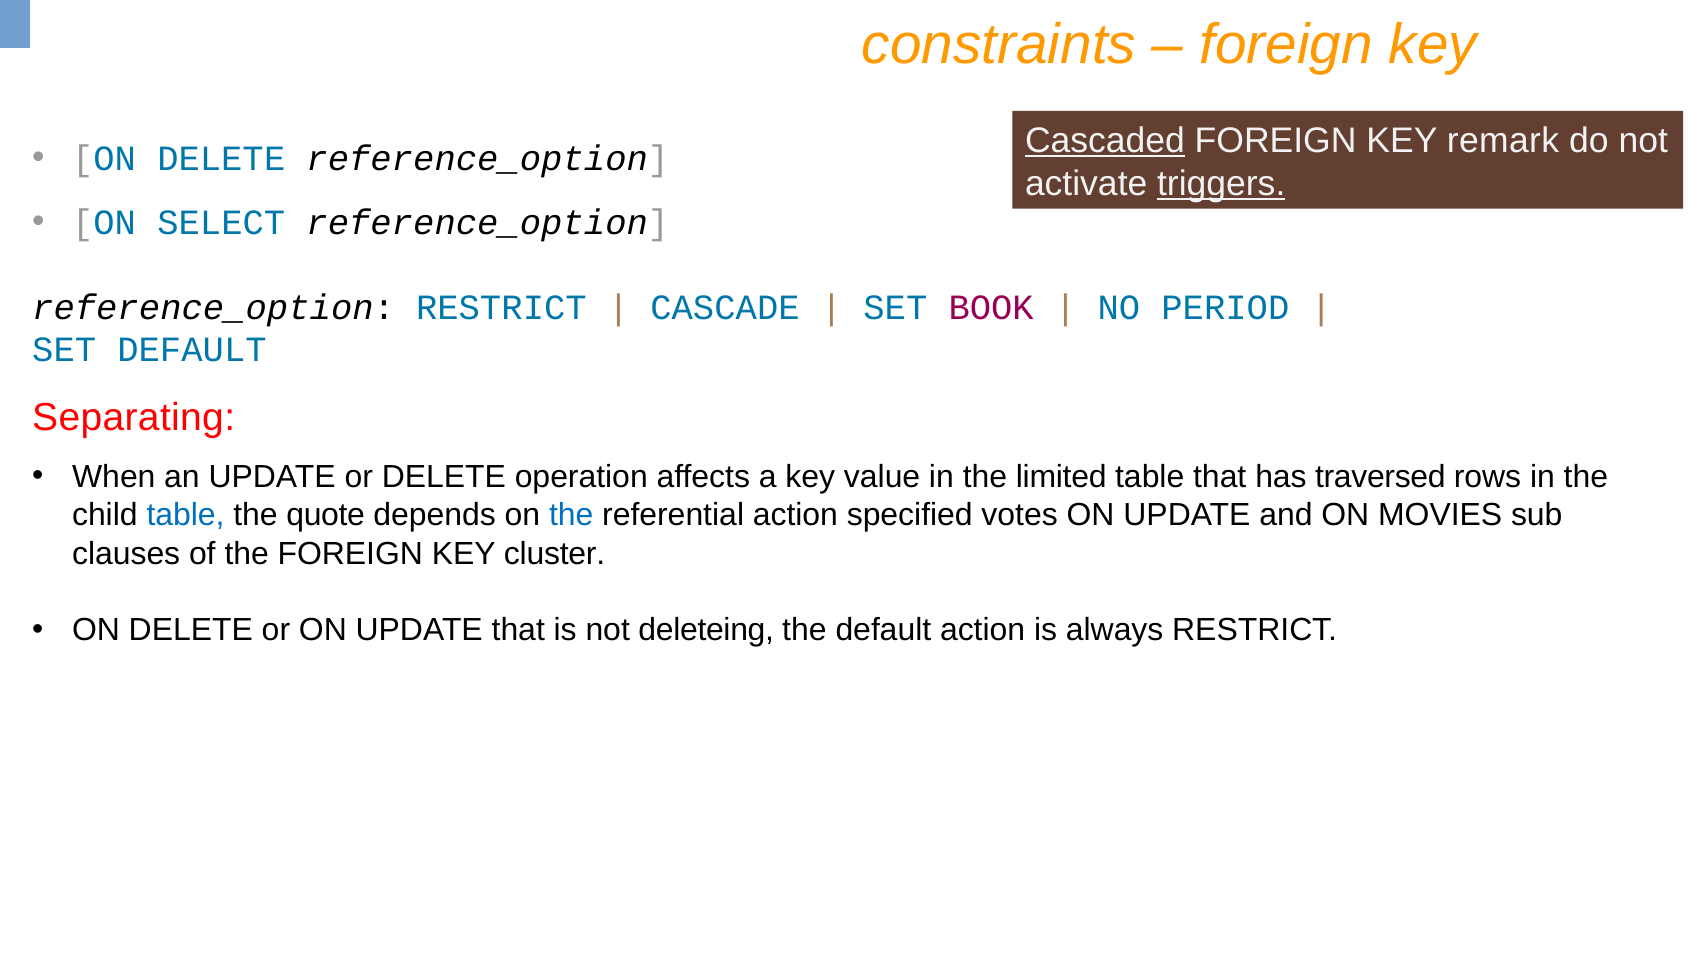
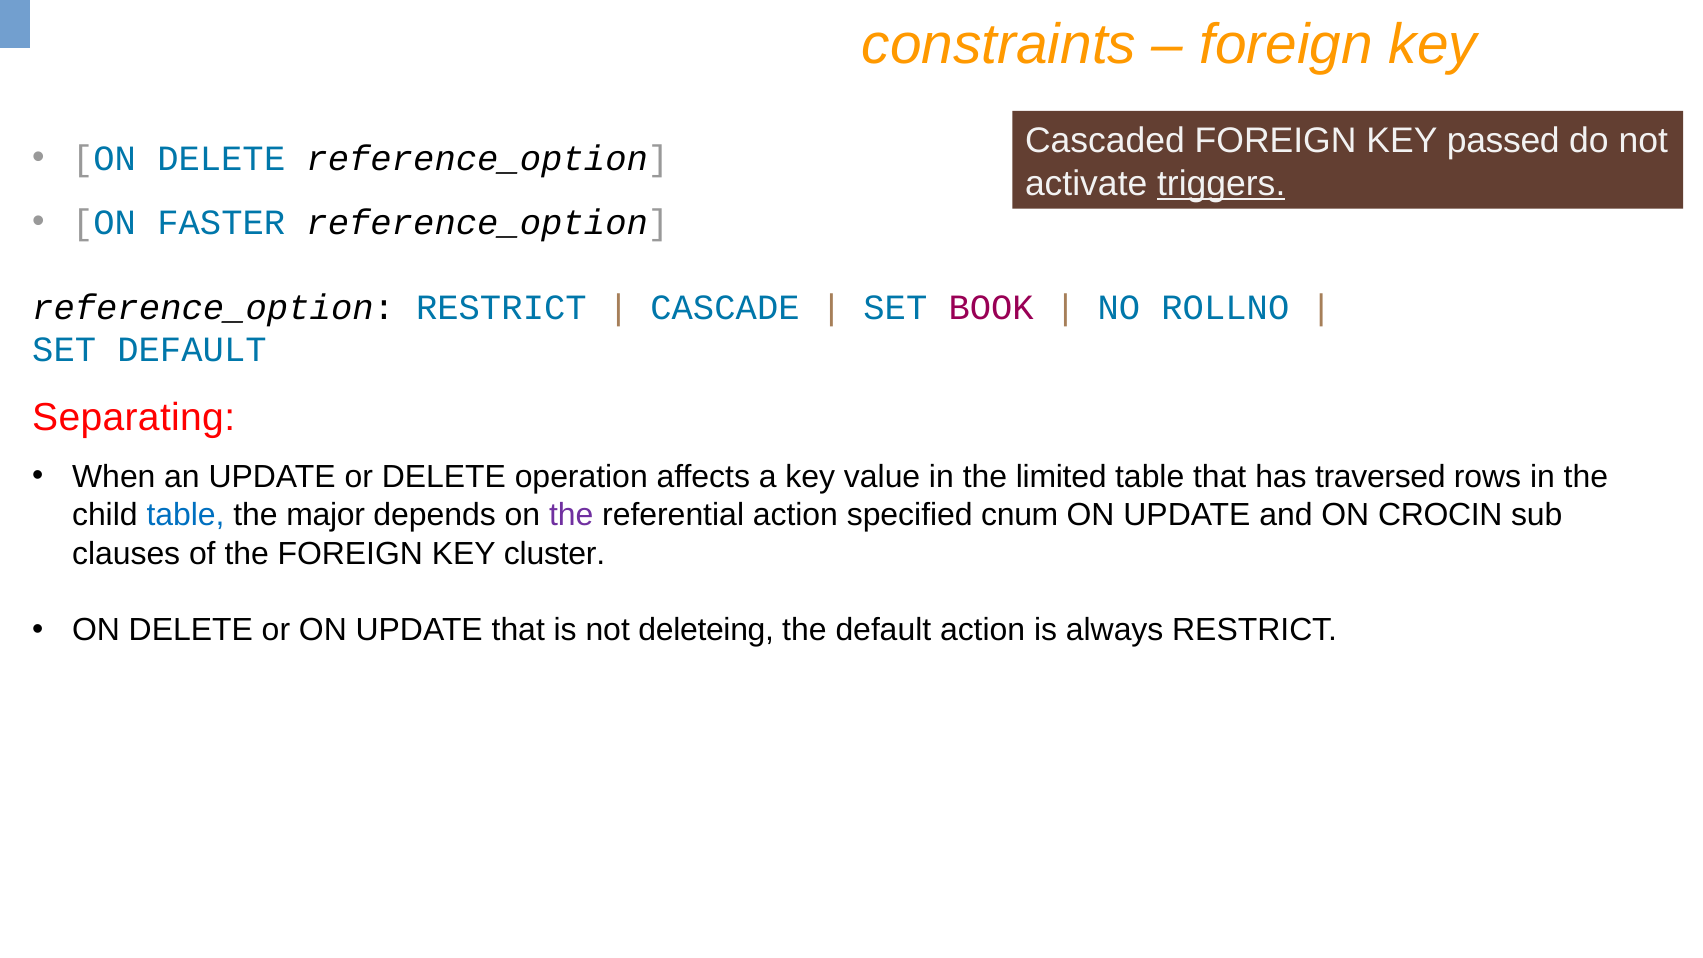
Cascaded underline: present -> none (1105, 141)
remark: remark -> passed (1503, 141)
SELECT: SELECT -> FASTER (221, 222)
PERIOD: PERIOD -> ROLLNO (1225, 308)
quote: quote -> major (326, 515)
the colour: blue -> purple (571, 515)
votes: votes -> cnum (1020, 515)
MOVIES: MOVIES -> CROCIN (1440, 515)
